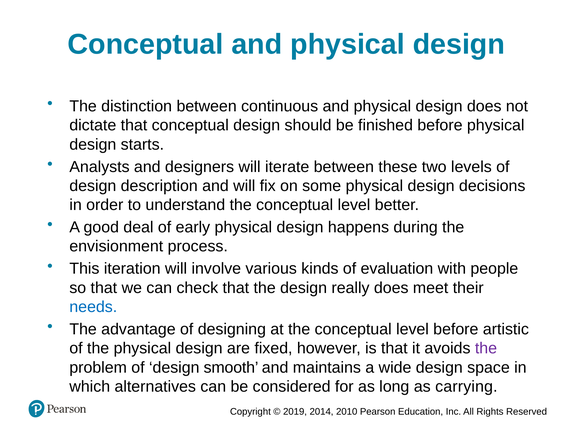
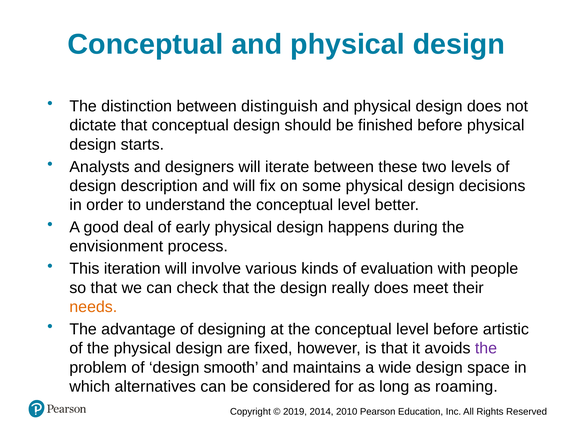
continuous: continuous -> distinguish (280, 106)
needs colour: blue -> orange (93, 307)
carrying: carrying -> roaming (466, 386)
